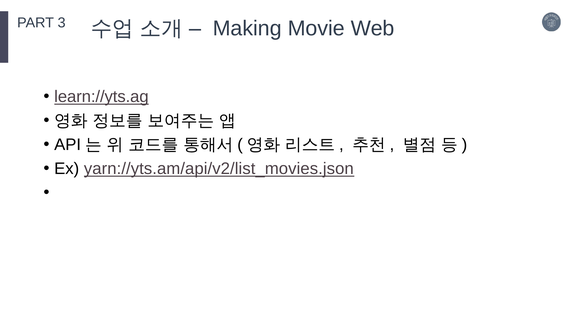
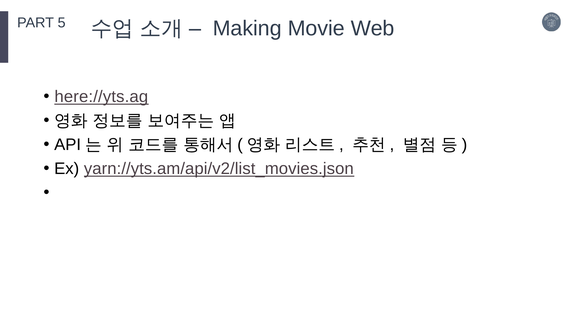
3: 3 -> 5 (62, 23)
learn://yts.ag: learn://yts.ag -> here://yts.ag (101, 97)
